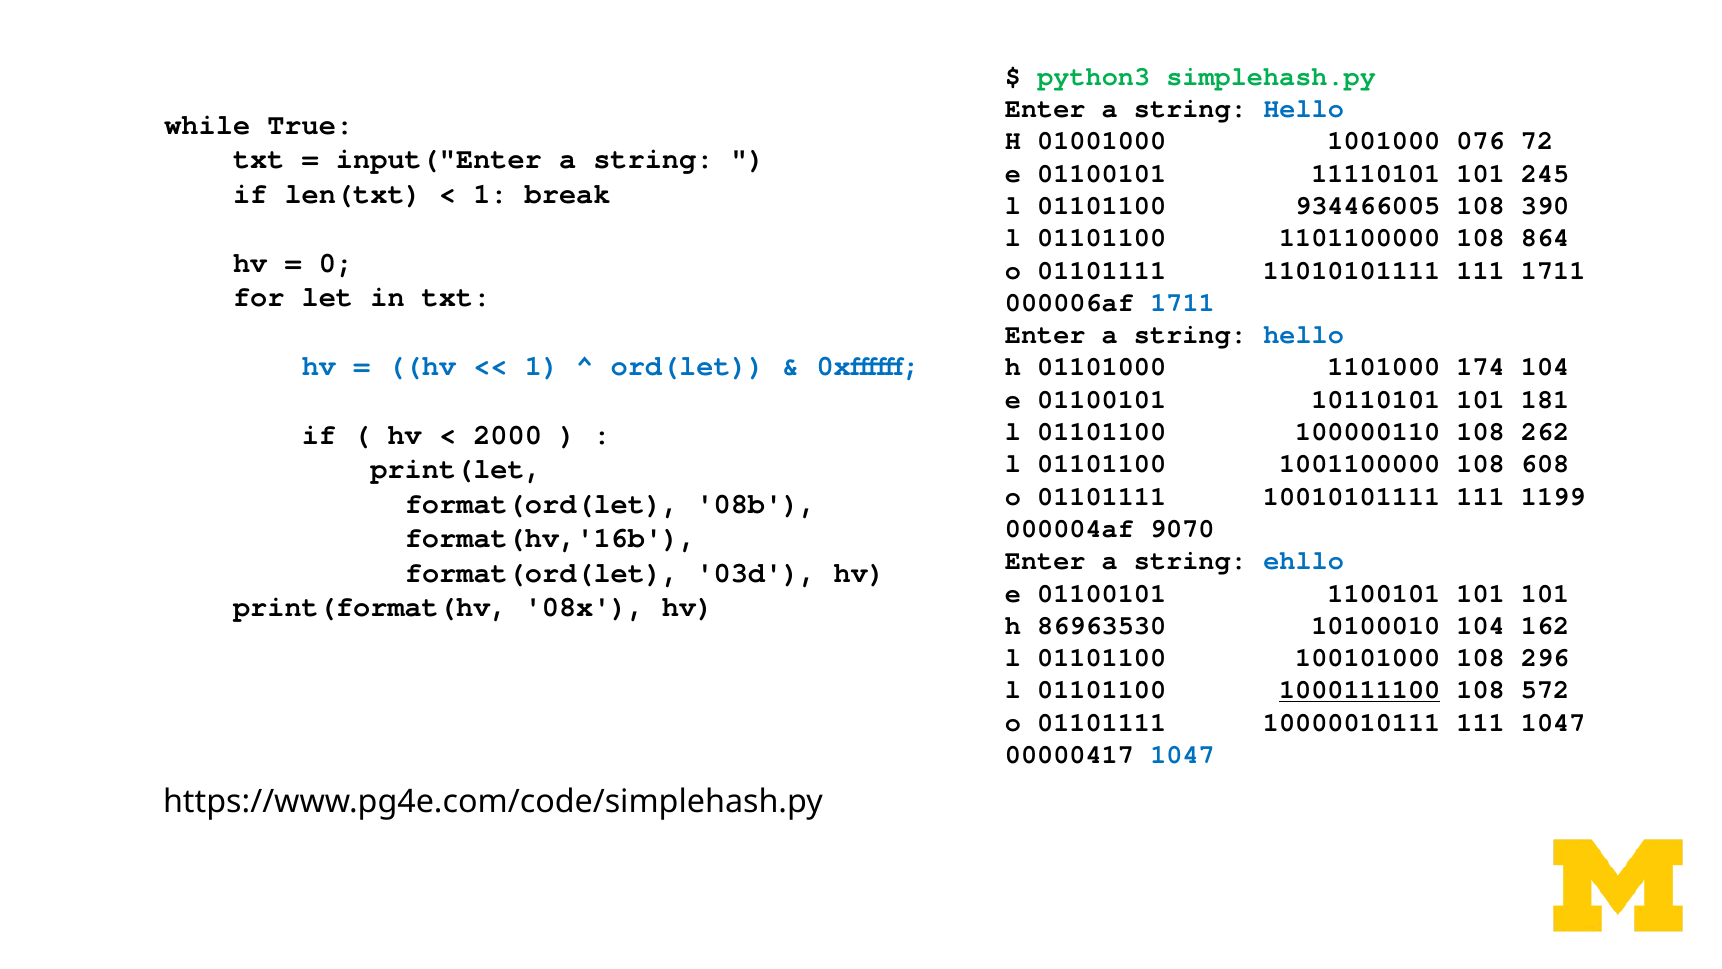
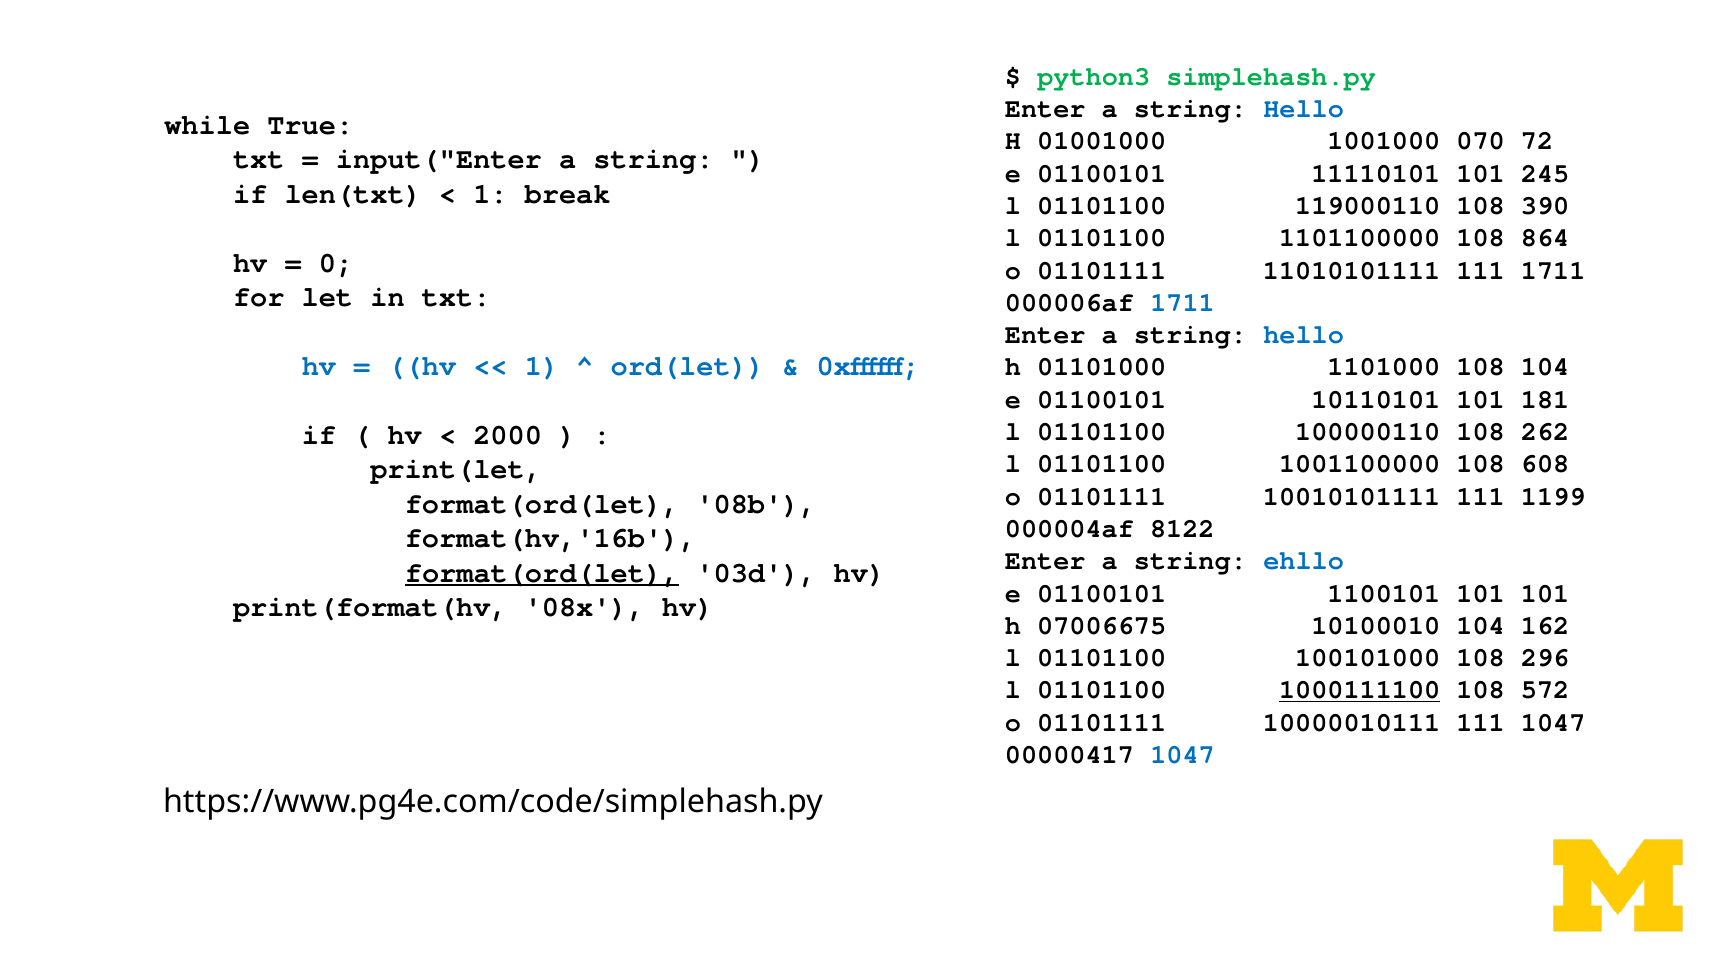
076: 076 -> 070 (1481, 141)
934466005: 934466005 -> 119000110 (1368, 205)
1101000 174: 174 -> 108 (1481, 367)
9070: 9070 -> 8122 (1182, 528)
format(ord(let underline: none -> present (542, 572)
86963530: 86963530 -> 07006675 (1102, 625)
